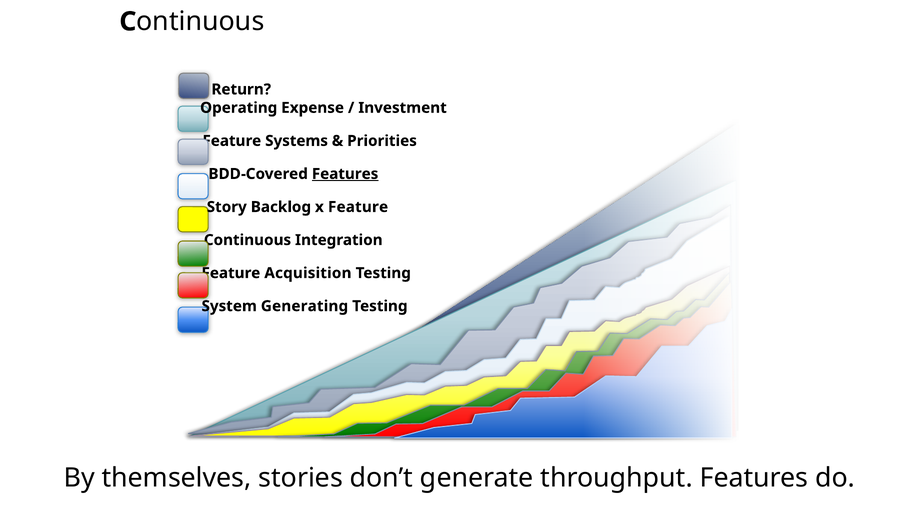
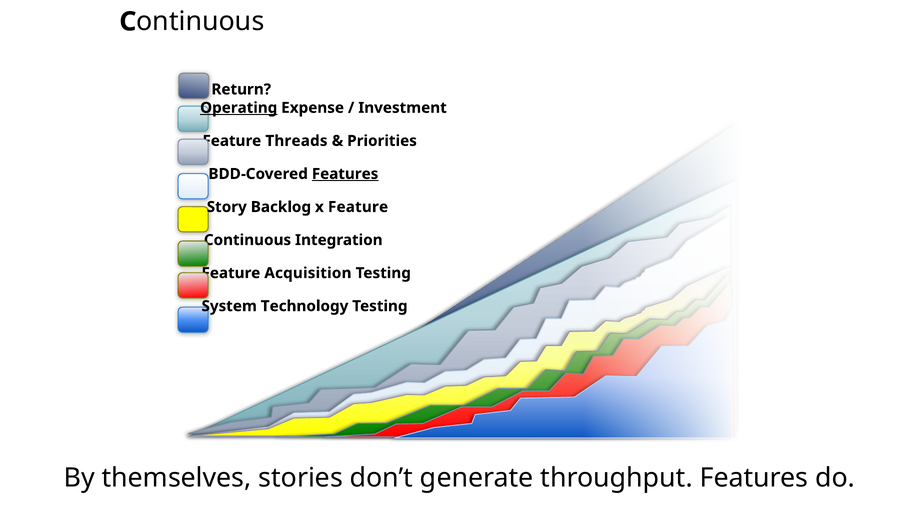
Operating underline: none -> present (239, 108)
Systems: Systems -> Threads (296, 141)
Generating: Generating -> Technology (305, 306)
